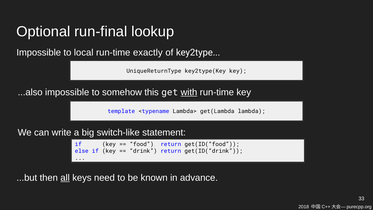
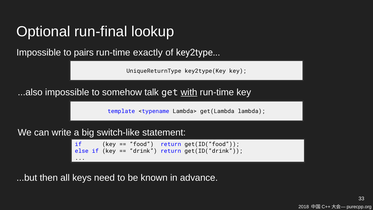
local: local -> pairs (84, 52)
this: this -> talk (152, 92)
all underline: present -> none (65, 178)
